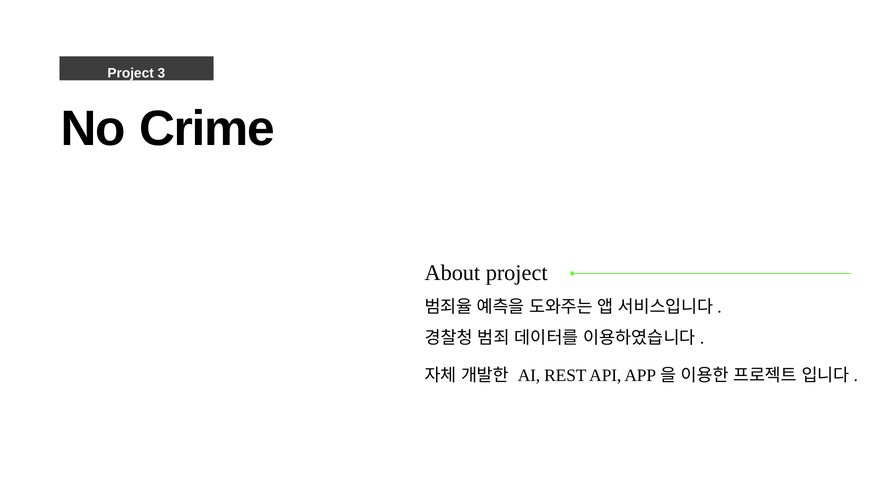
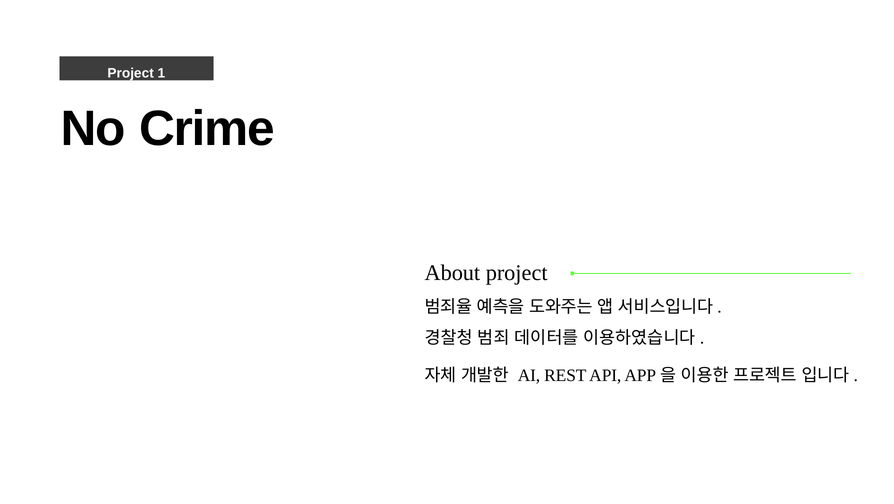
3: 3 -> 1 (161, 73)
